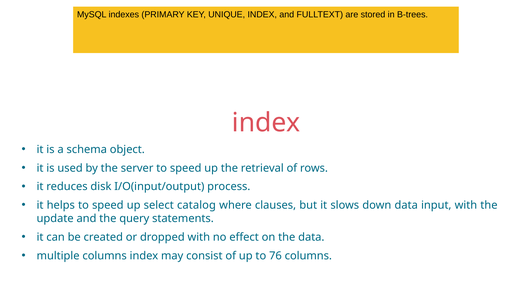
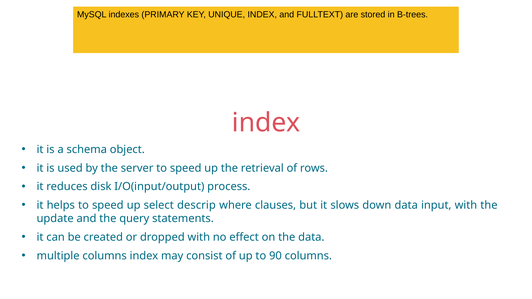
catalog: catalog -> descrip (196, 205)
76: 76 -> 90 (275, 256)
